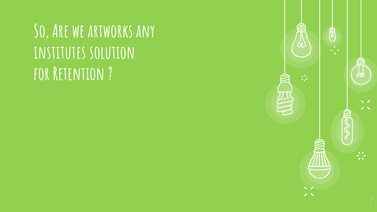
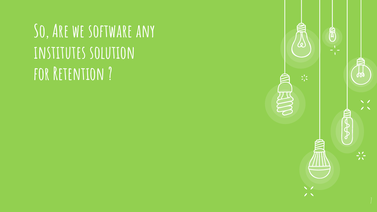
artworks: artworks -> software (110, 32)
